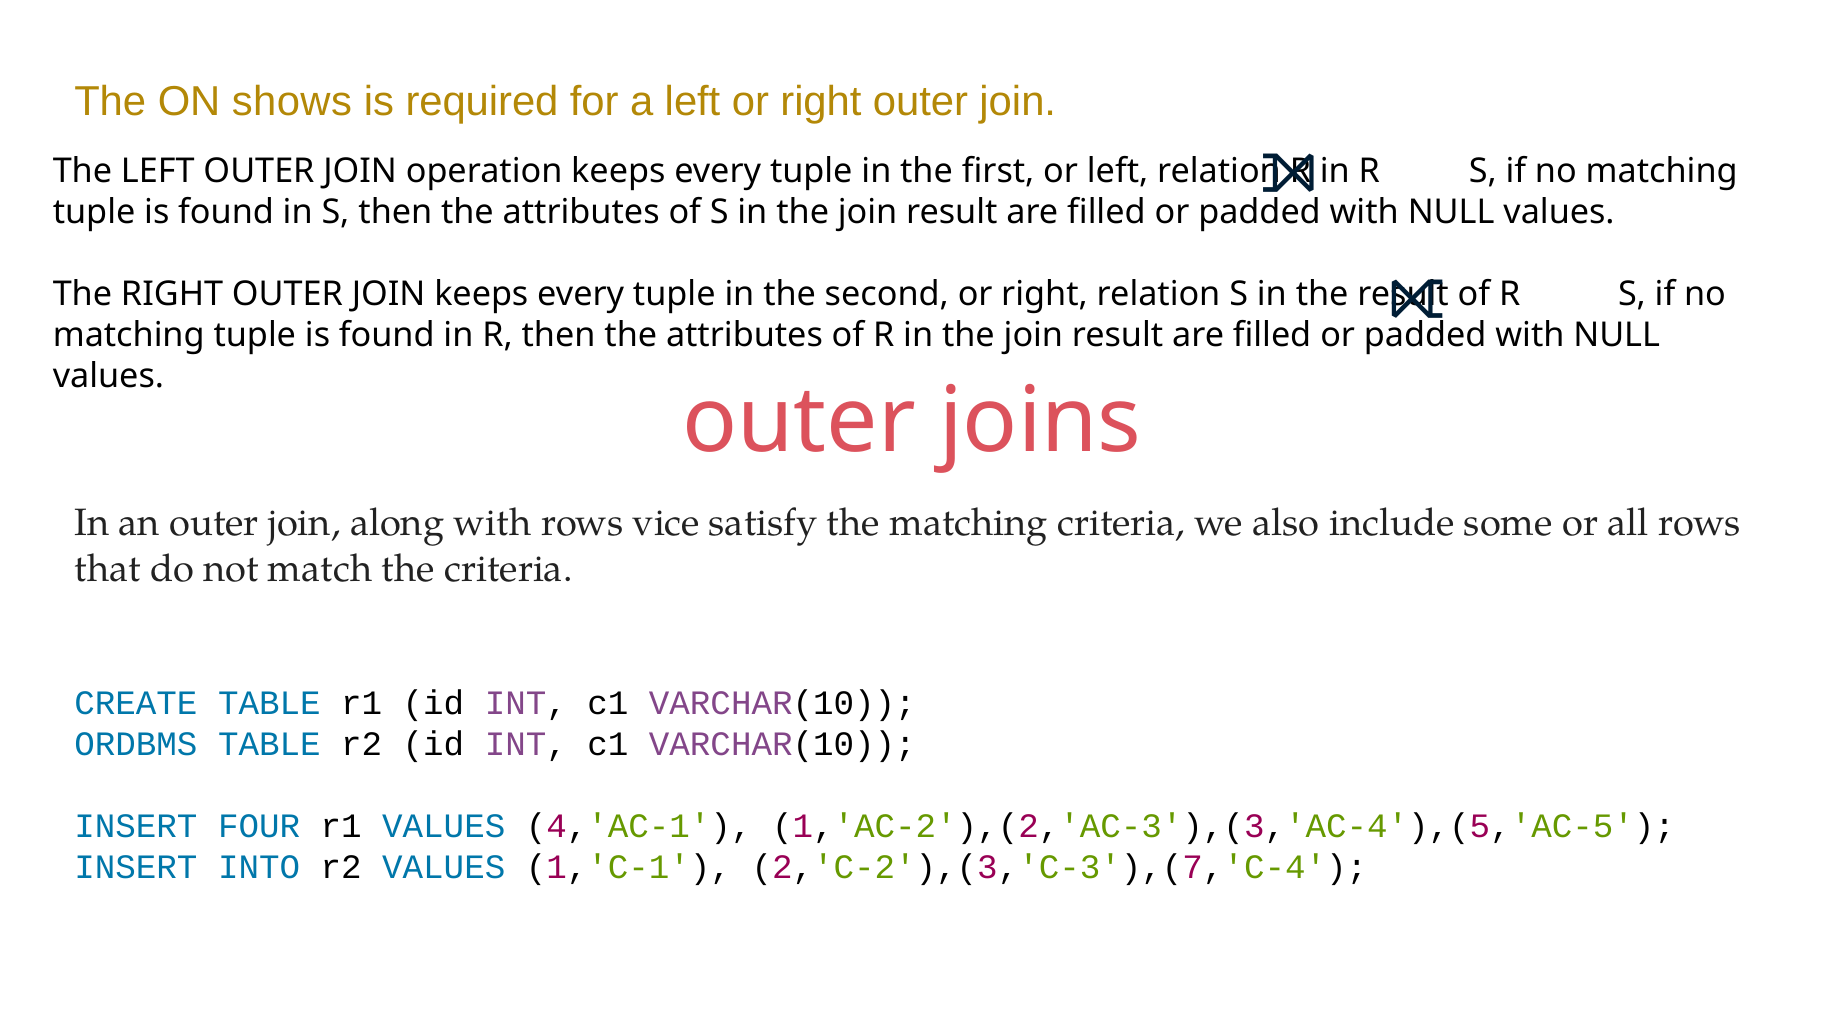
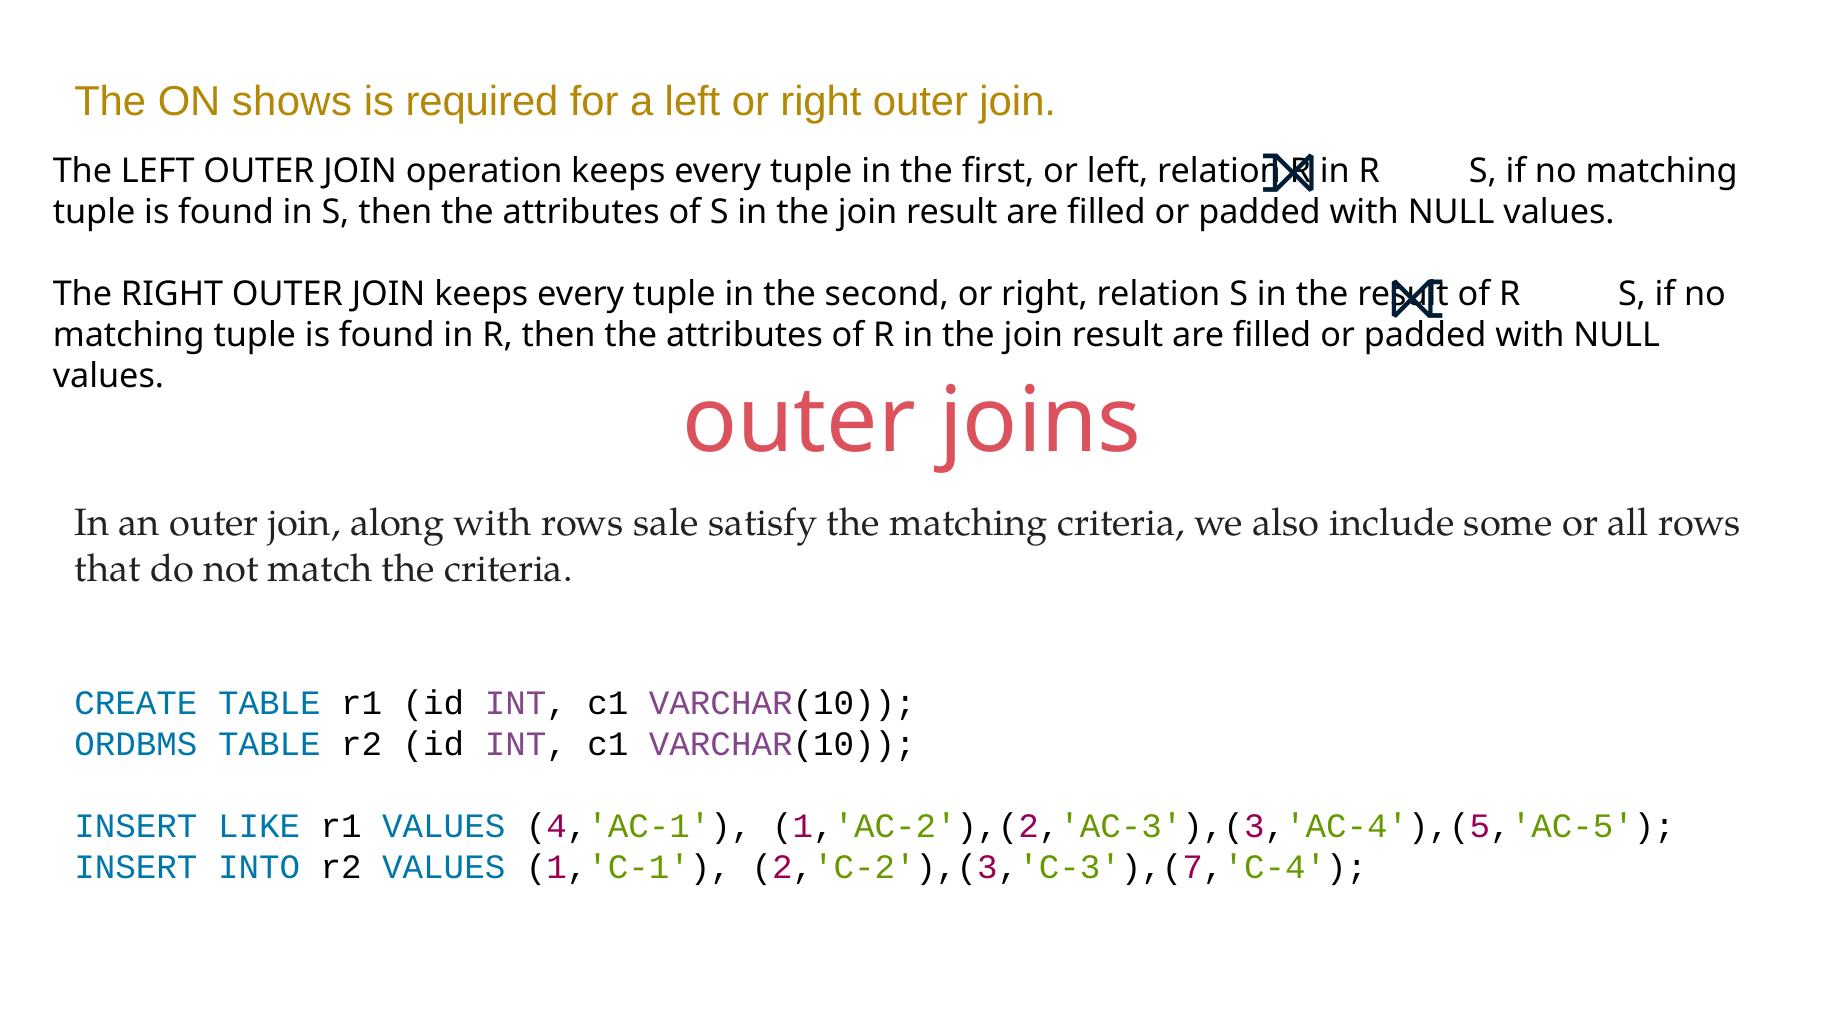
vice: vice -> sale (666, 523)
FOUR: FOUR -> LIKE (259, 826)
